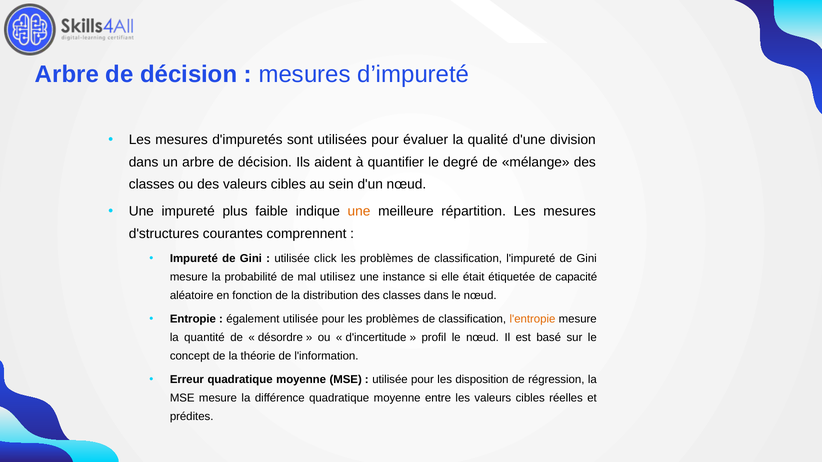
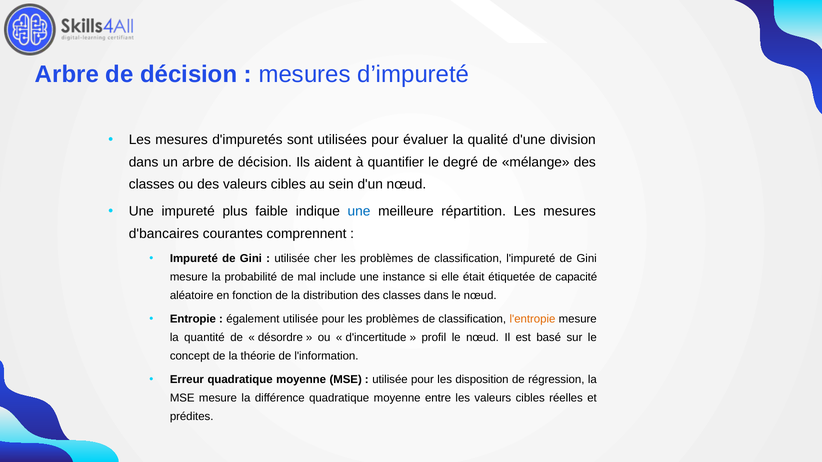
une colour: orange -> blue (359, 212)
d'structures: d'structures -> d'bancaires (164, 234)
click: click -> cher (325, 259)
utilisez: utilisez -> include (338, 277)
